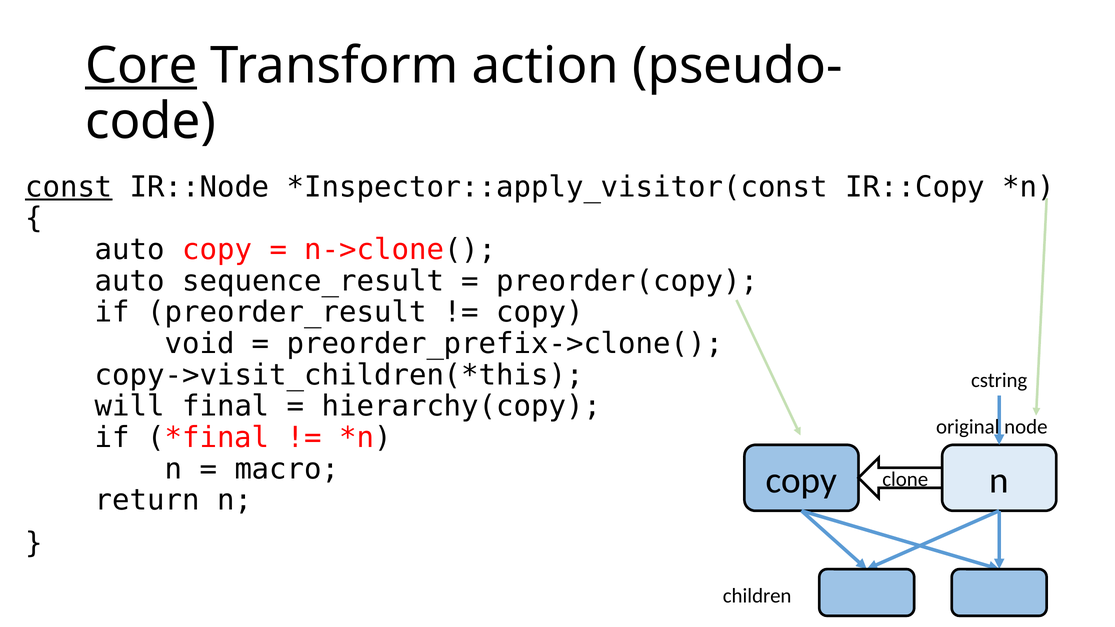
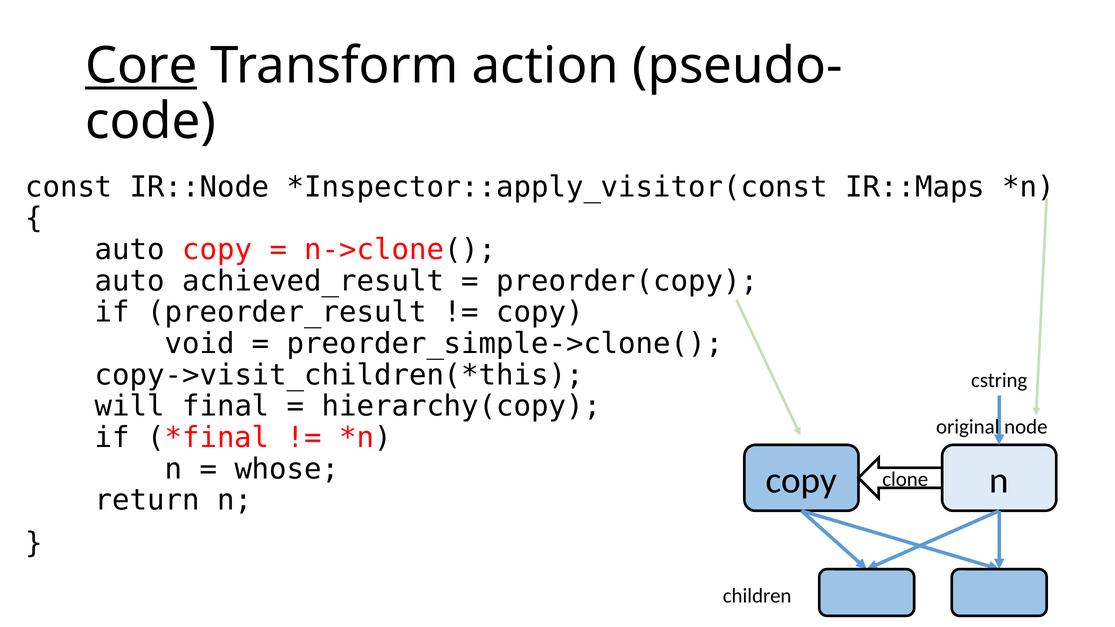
const underline: present -> none (69, 187)
IR::Copy: IR::Copy -> IR::Maps (915, 187)
sequence_result: sequence_result -> achieved_result (313, 281)
preorder_prefix->clone(: preorder_prefix->clone( -> preorder_simple->clone( (505, 344)
macro: macro -> whose (287, 469)
